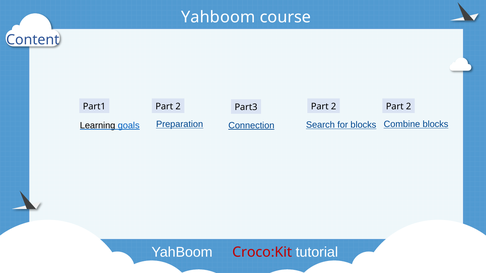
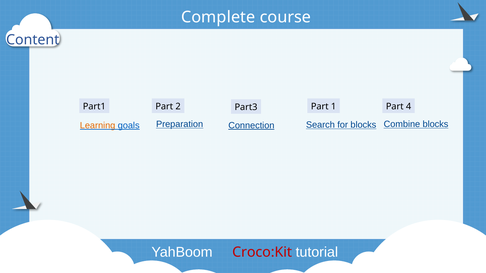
Yahboom: Yahboom -> Complete (218, 17)
2: 2 -> 1 (334, 106)
2: 2 -> 4 (409, 106)
Learning colour: black -> orange (98, 126)
